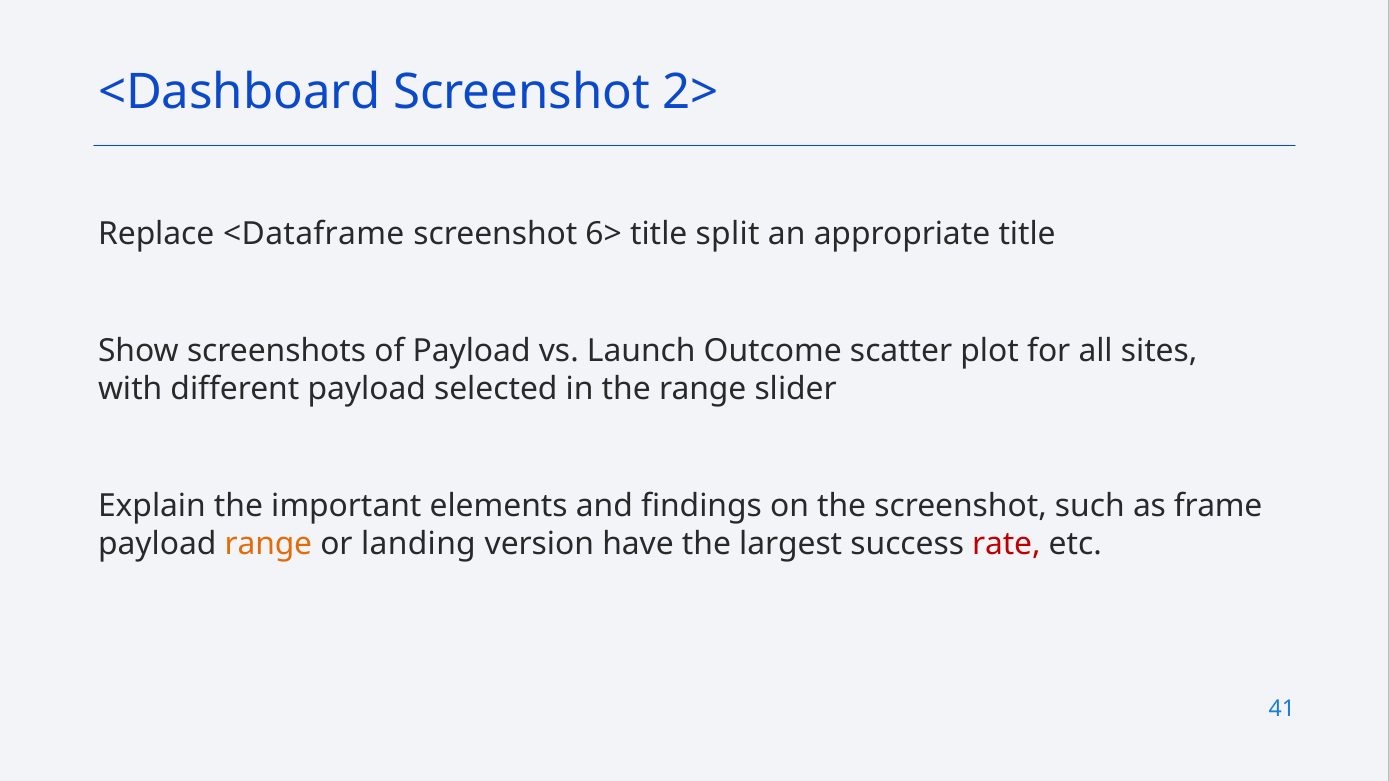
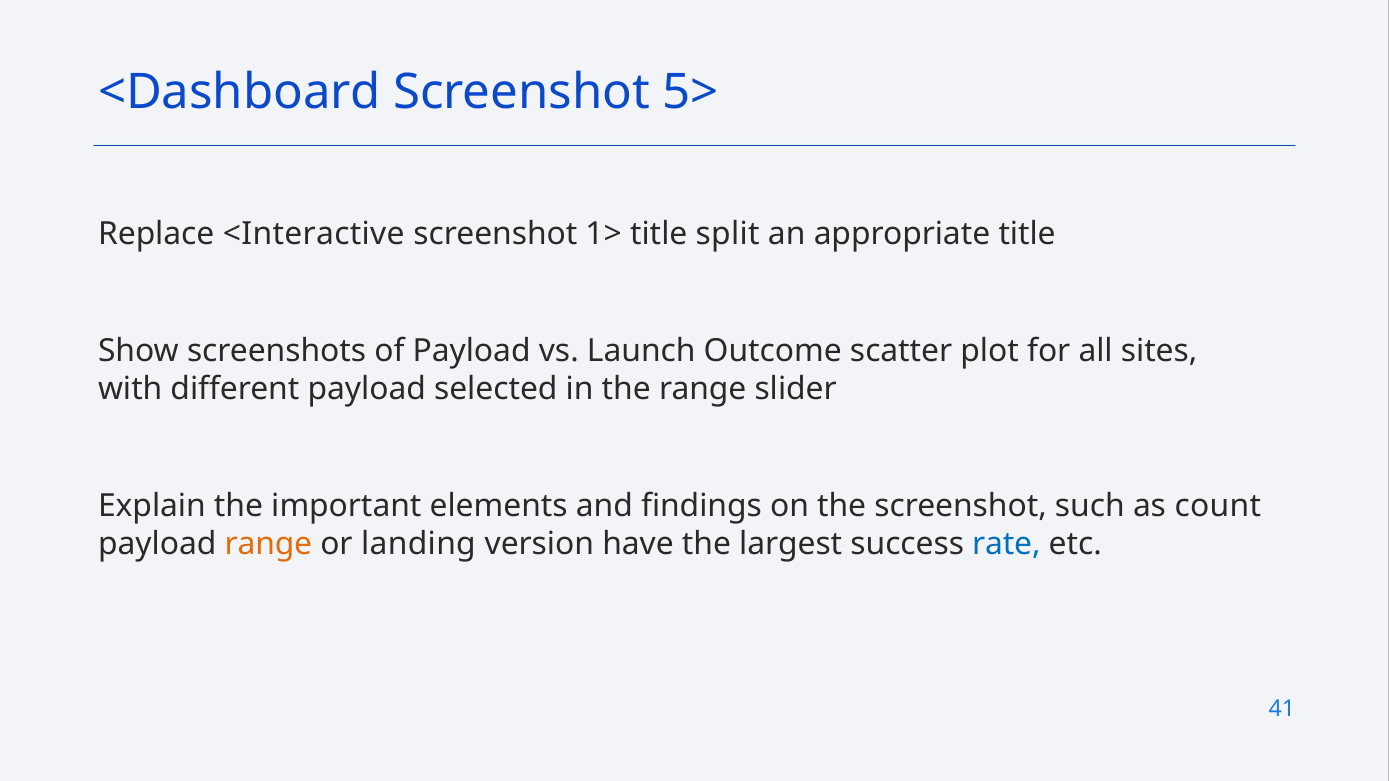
2>: 2> -> 5> (691, 93)
<Dataframe: <Dataframe -> <Interactive (314, 234)
6>: 6> -> 1> (604, 234)
frame: frame -> count (1218, 506)
rate colour: red -> blue (1006, 544)
